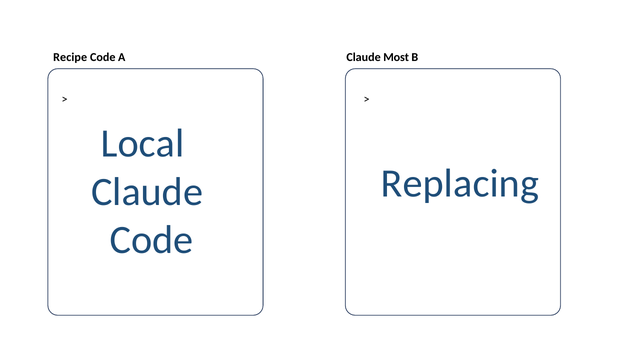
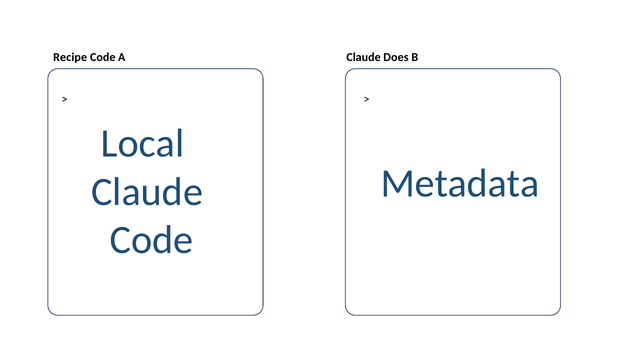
Most: Most -> Does (396, 57)
Replacing: Replacing -> Metadata (460, 183)
